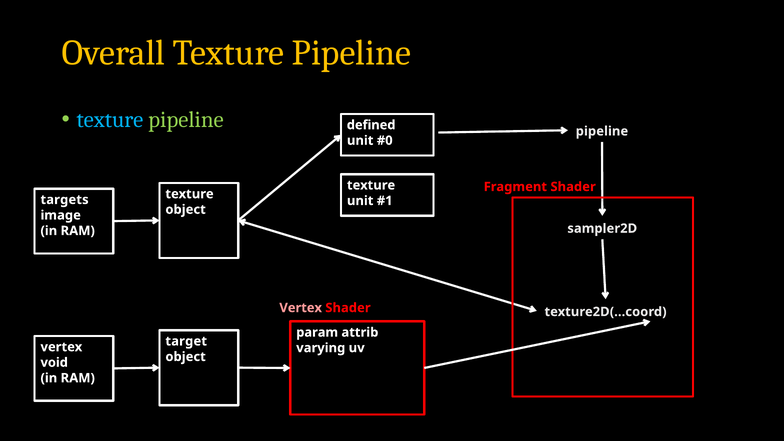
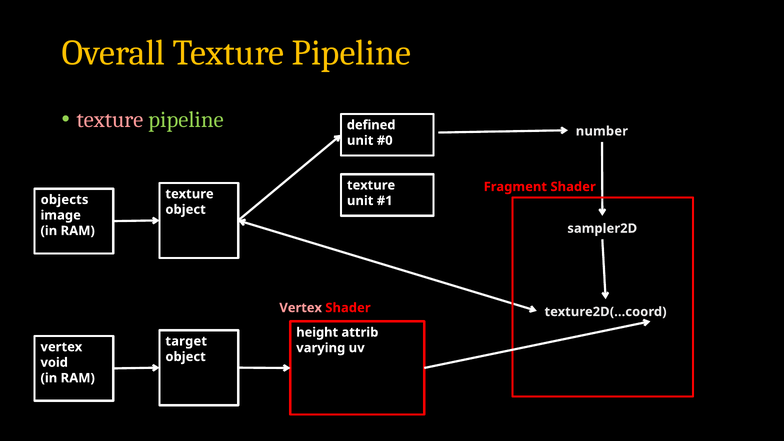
texture colour: light blue -> pink (110, 120)
pipeline: pipeline -> number (602, 131)
targets: targets -> objects (65, 200)
param: param -> height (317, 332)
